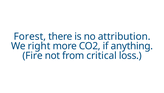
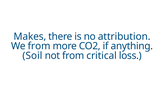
Forest: Forest -> Makes (30, 36)
We right: right -> from (39, 46)
Fire: Fire -> Soil (32, 55)
